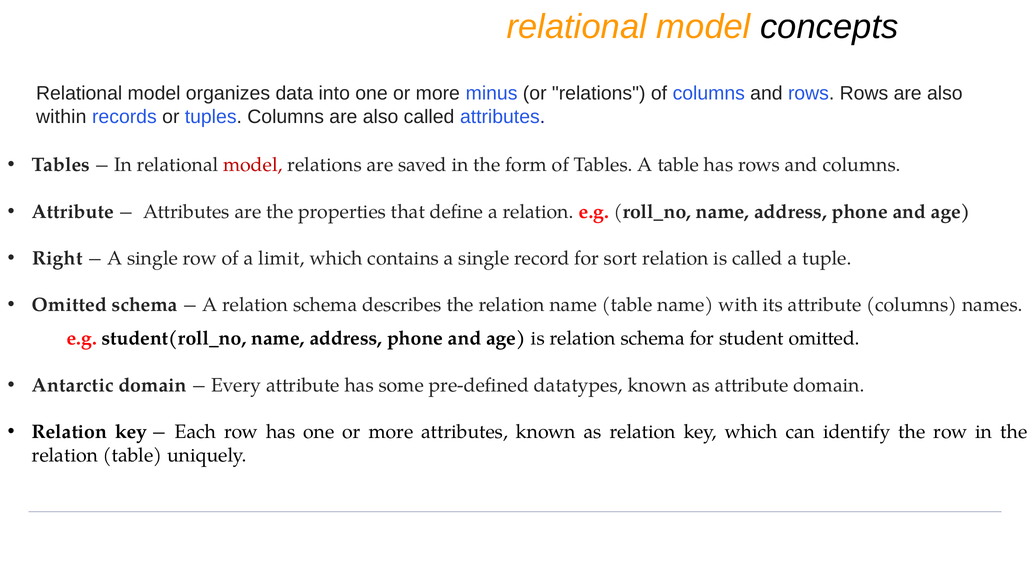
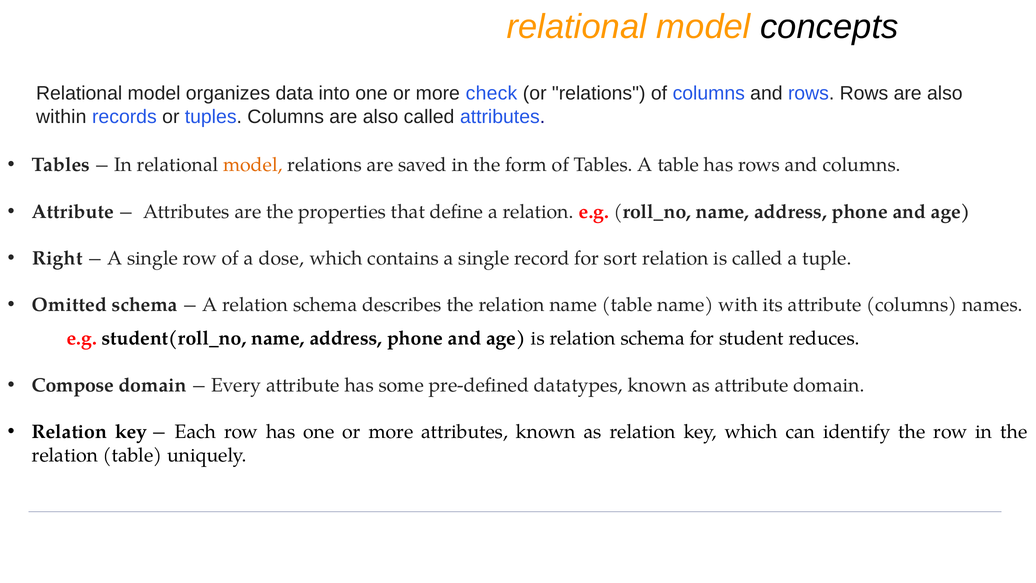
minus: minus -> check (491, 93)
model colour: red -> orange (253, 165)
limit: limit -> dose (281, 258)
student omitted: omitted -> reduces (824, 338)
Antarctic: Antarctic -> Compose (73, 385)
